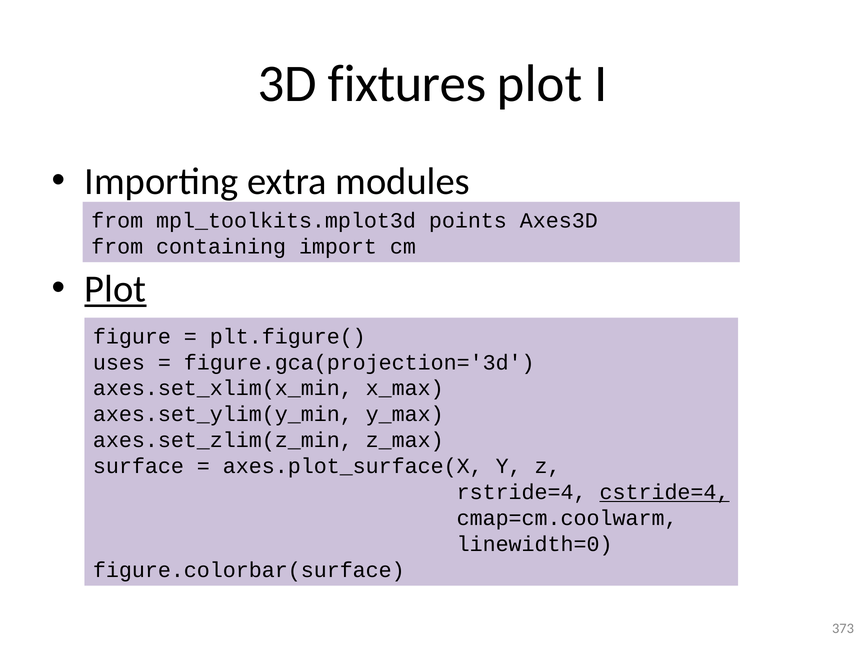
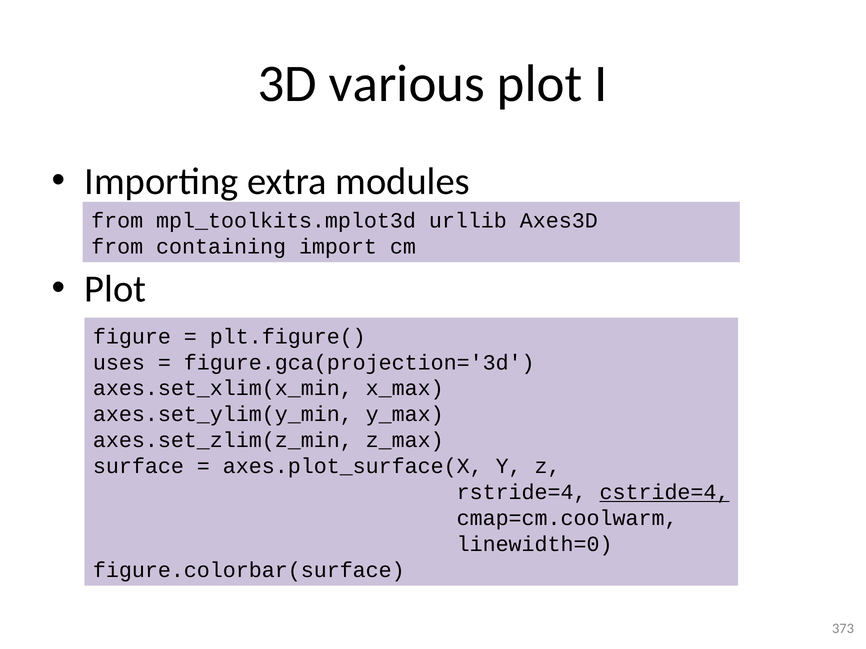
fixtures: fixtures -> various (407, 84)
points: points -> urllib (468, 221)
Plot underline: present -> none (115, 289)
